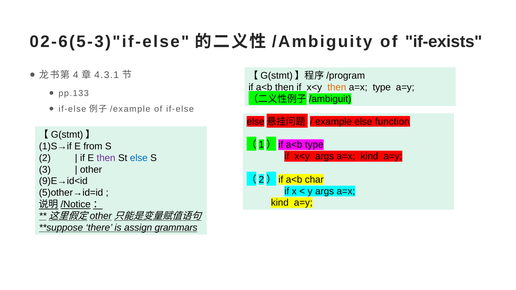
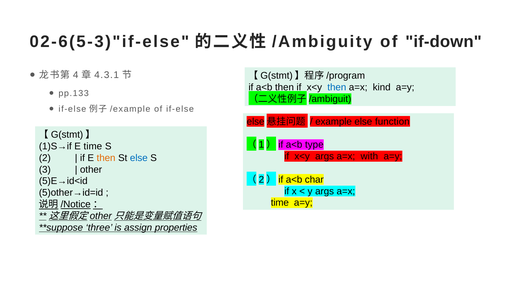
if-exists: if-exists -> if-down (444, 42)
then colour: orange -> blue (337, 87)
a=x type: type -> kind (382, 87)
E from: from -> time (93, 146)
kind: kind -> with (369, 157)
then colour: purple -> orange (106, 158)
9)E→id<id: 9)E→id<id -> 5)E→id<id (63, 181)
kind: kind -> time (280, 203)
there: there -> three (99, 228)
grammars: grammars -> properties (176, 228)
